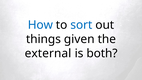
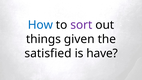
sort colour: blue -> purple (81, 25)
external: external -> satisfied (48, 53)
both: both -> have (102, 53)
